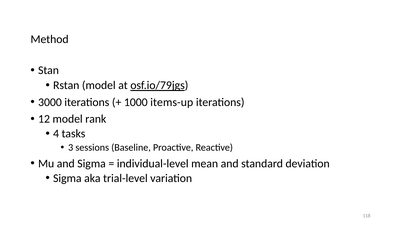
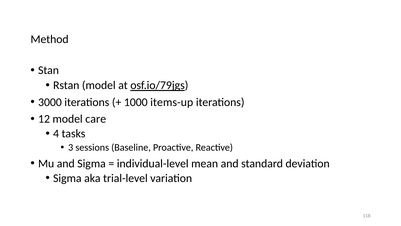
rank: rank -> care (96, 119)
